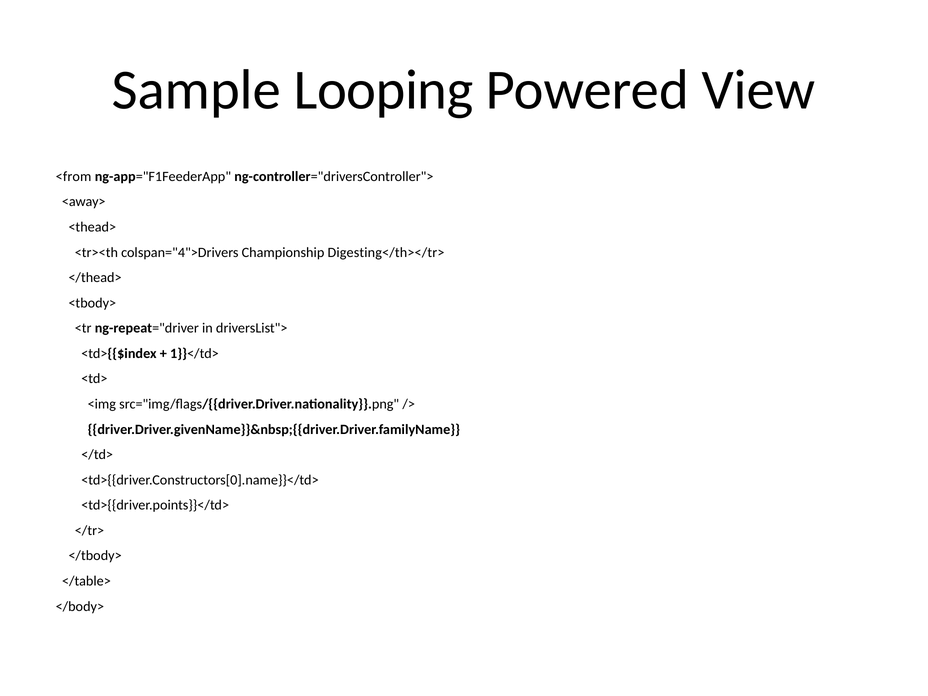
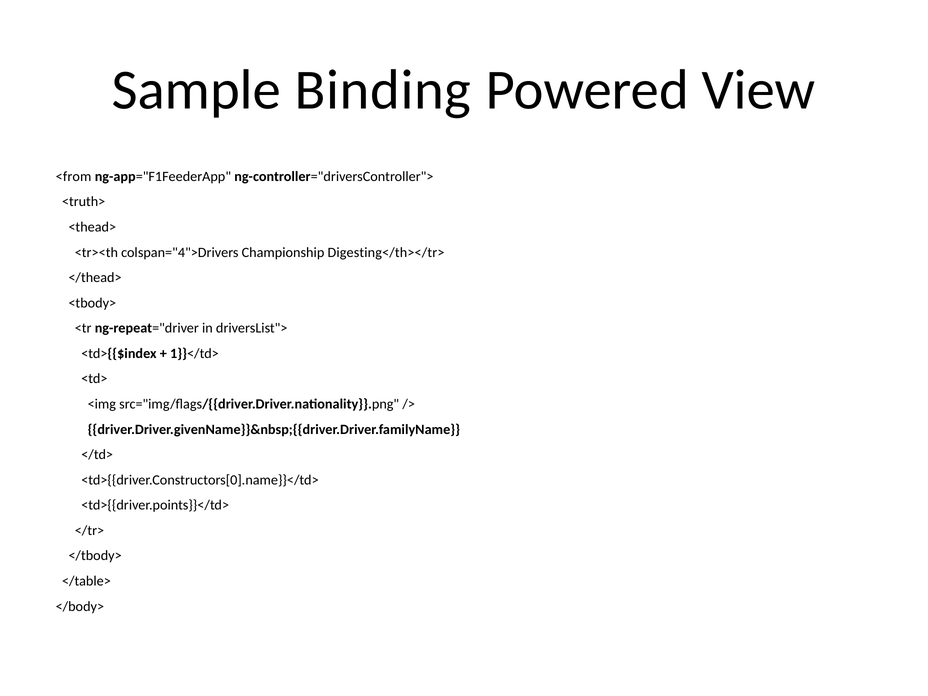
Looping: Looping -> Binding (383, 90)
<away>: <away> -> <truth> (84, 202)
